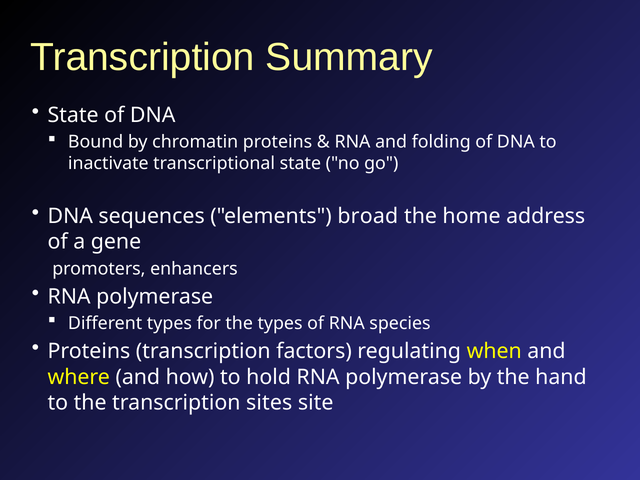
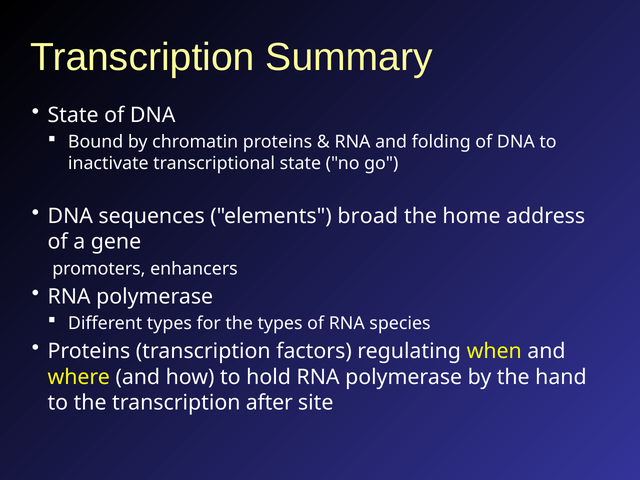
sites: sites -> after (269, 403)
